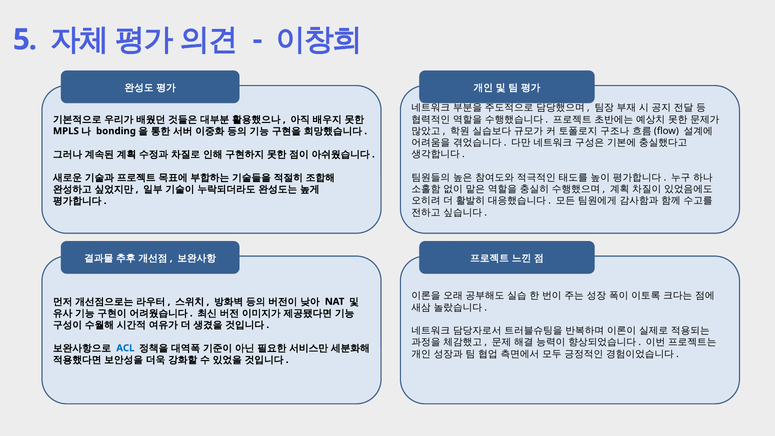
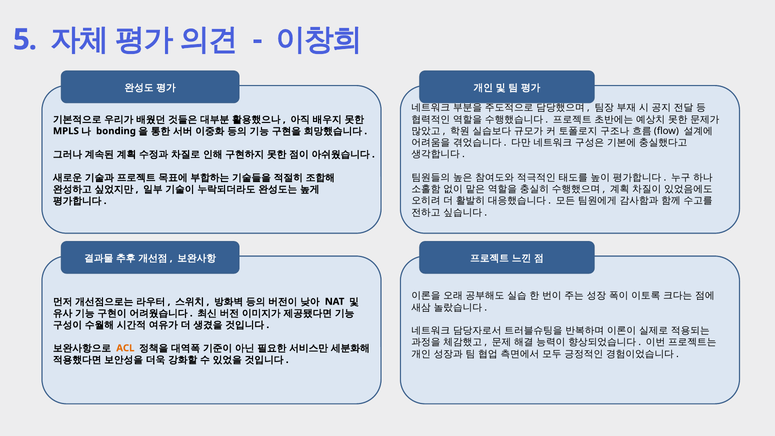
ACL colour: blue -> orange (125, 348)
